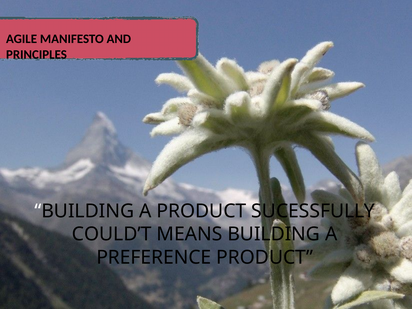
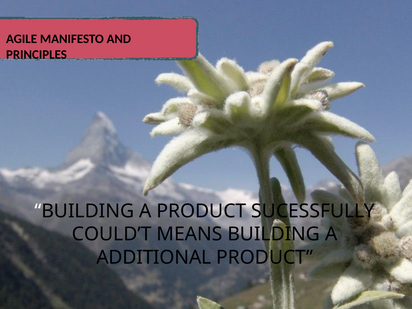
PREFERENCE: PREFERENCE -> ADDITIONAL (154, 257)
